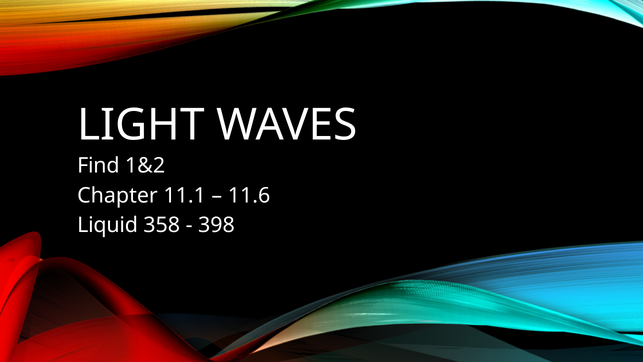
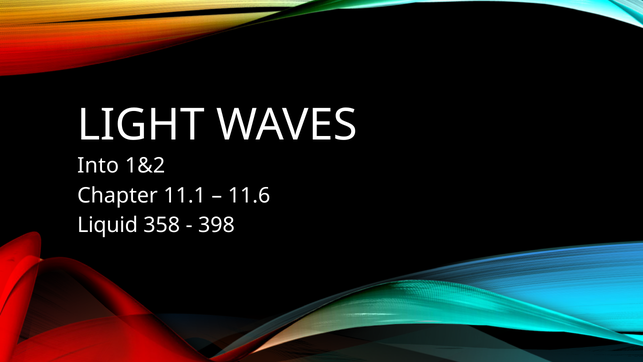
Find: Find -> Into (98, 165)
